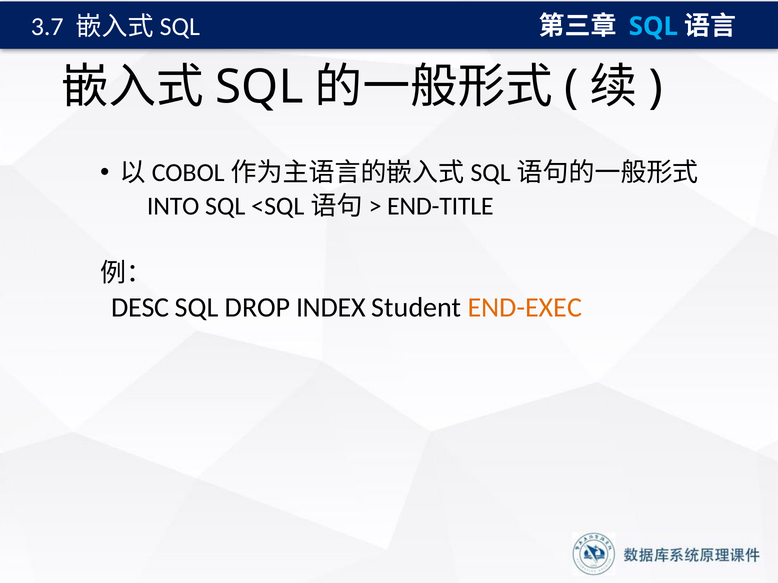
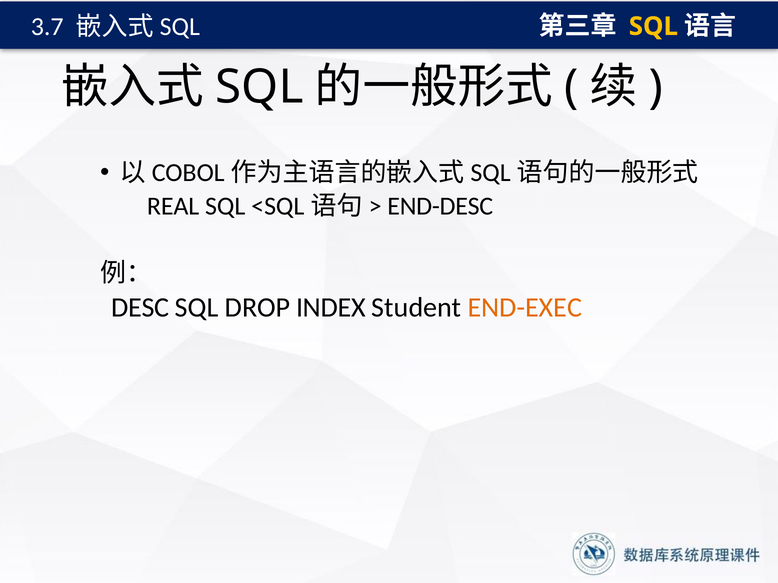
SQL colour: light blue -> yellow (653, 26)
INTO: INTO -> REAL (173, 206)
END-TITLE: END-TITLE -> END-DESC (440, 206)
